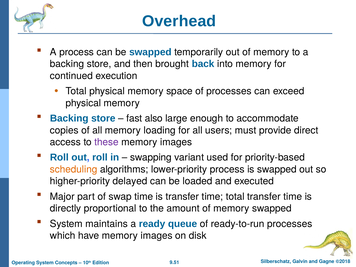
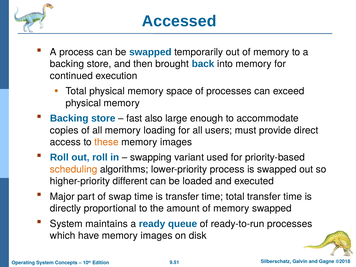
Overhead: Overhead -> Accessed (179, 21)
these colour: purple -> orange (107, 142)
delayed: delayed -> different (130, 181)
